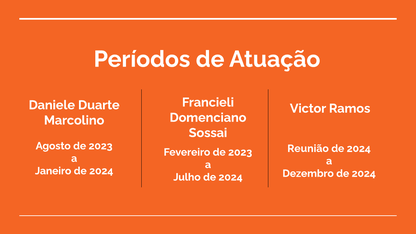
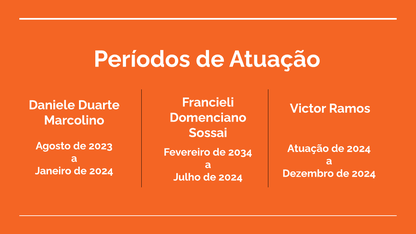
Reunião: Reunião -> Atuação (308, 148)
Fevereiro de 2023: 2023 -> 2034 (240, 152)
